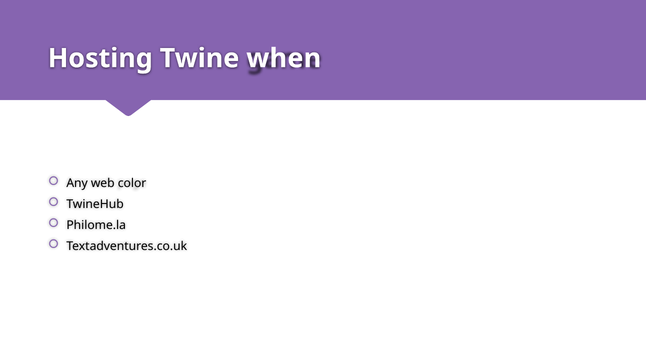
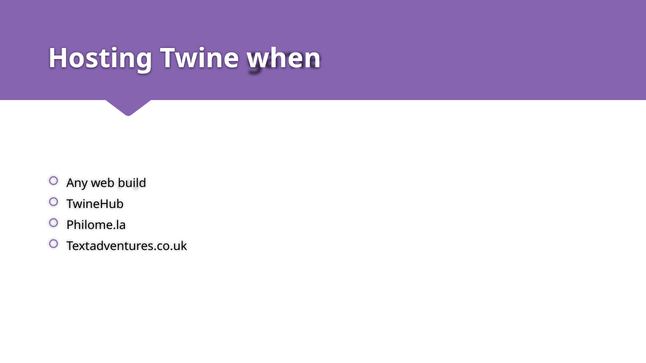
color: color -> build (132, 183)
